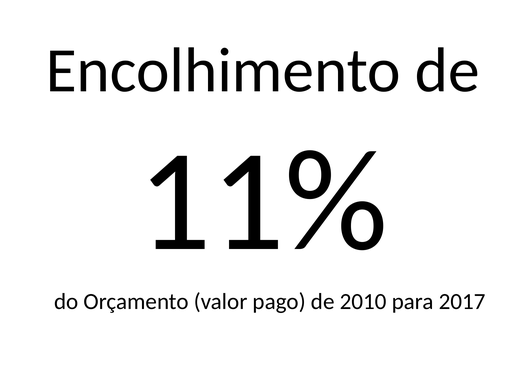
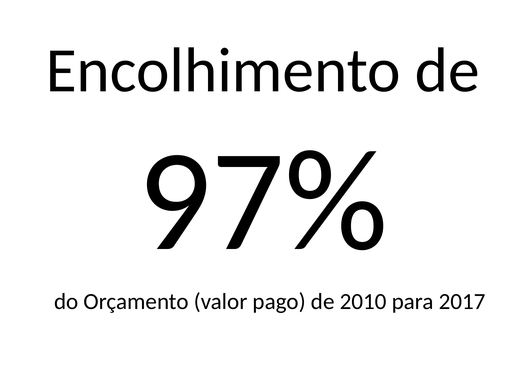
11%: 11% -> 97% (263, 201)
